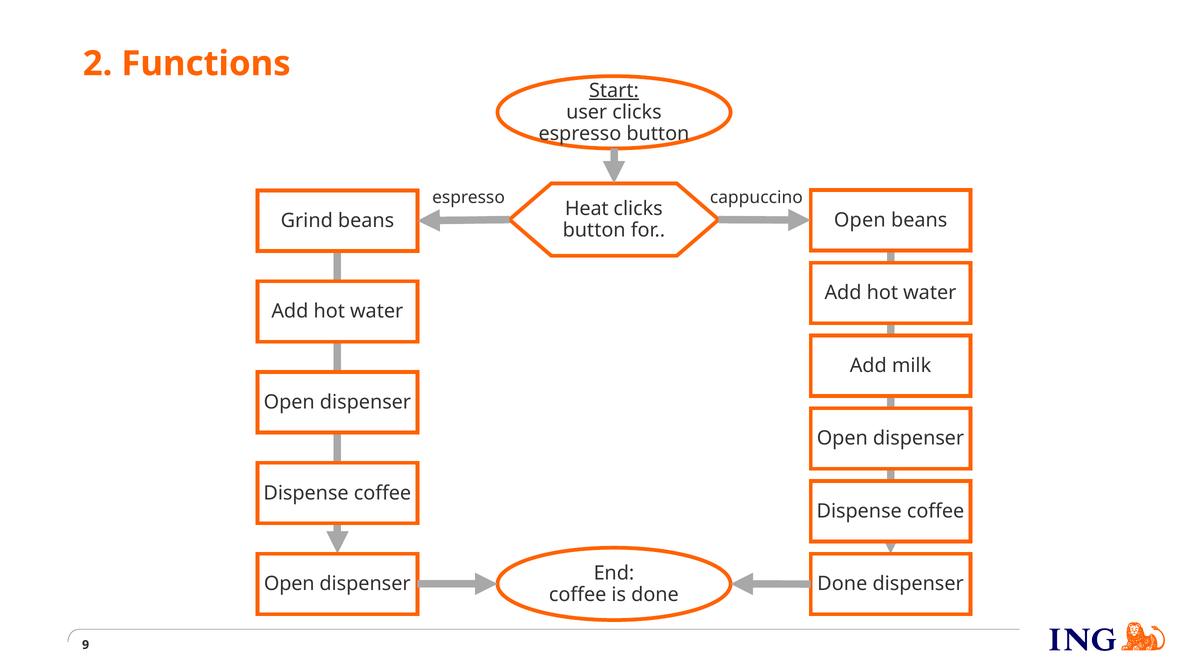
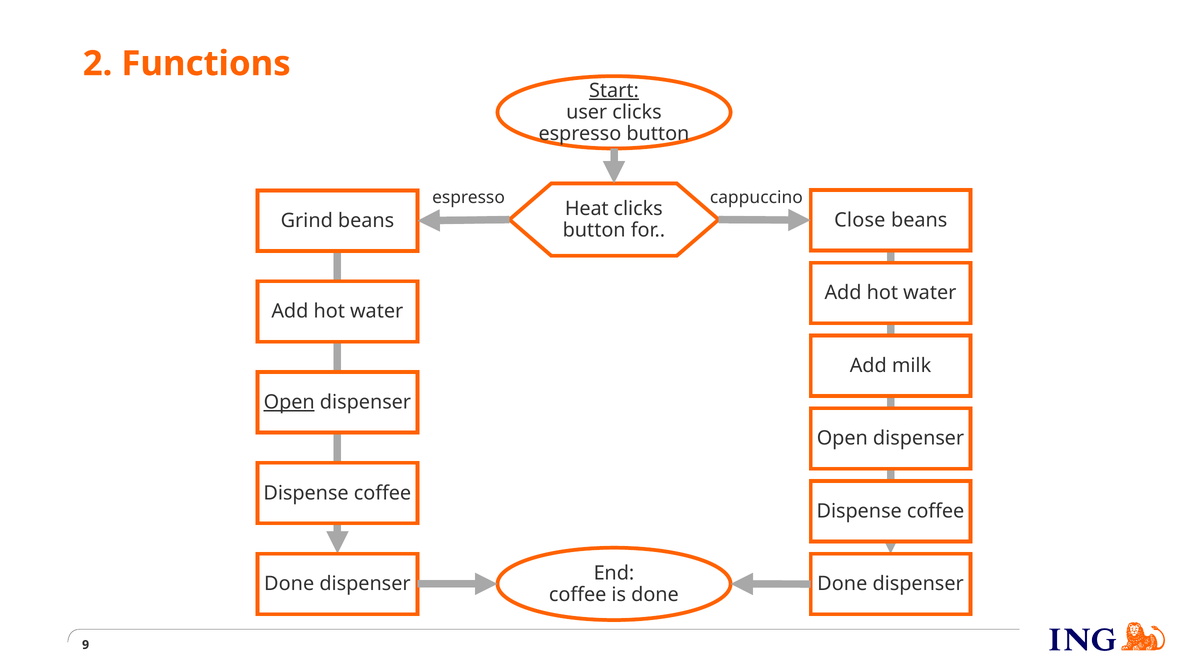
Open: Open -> Close (860, 220)
Open underline: none -> present (289, 402)
Open: Open -> Done (289, 584)
